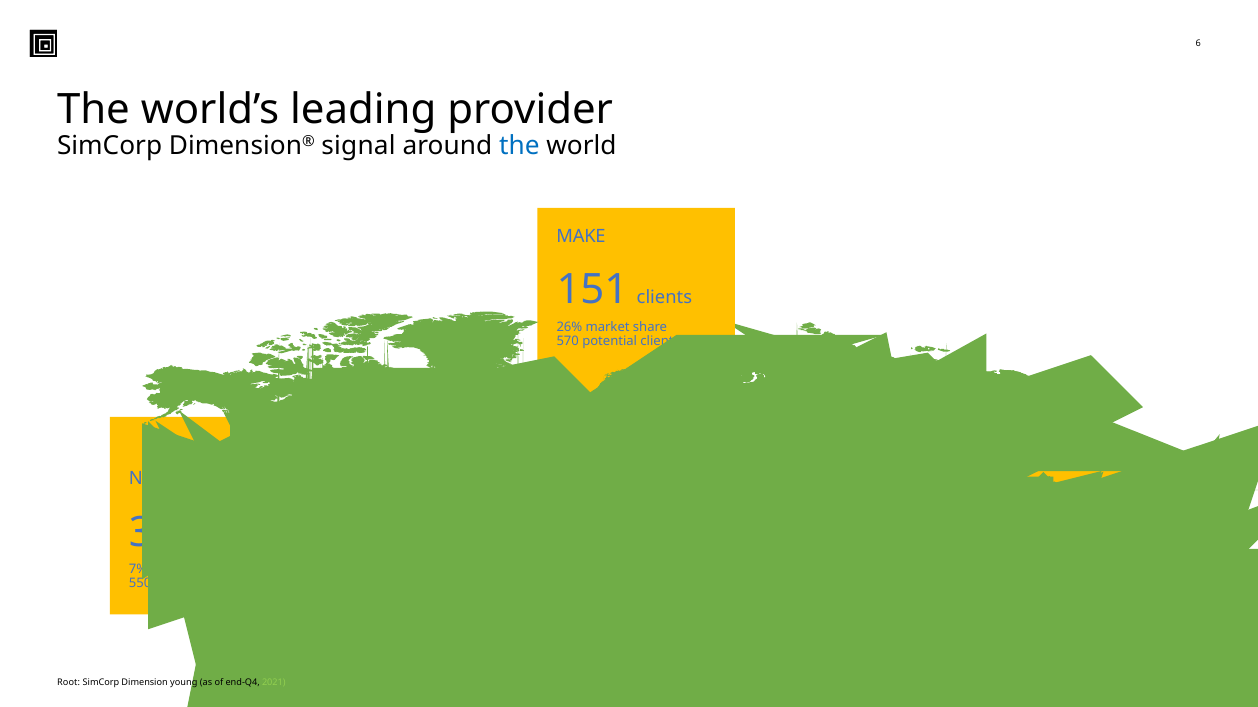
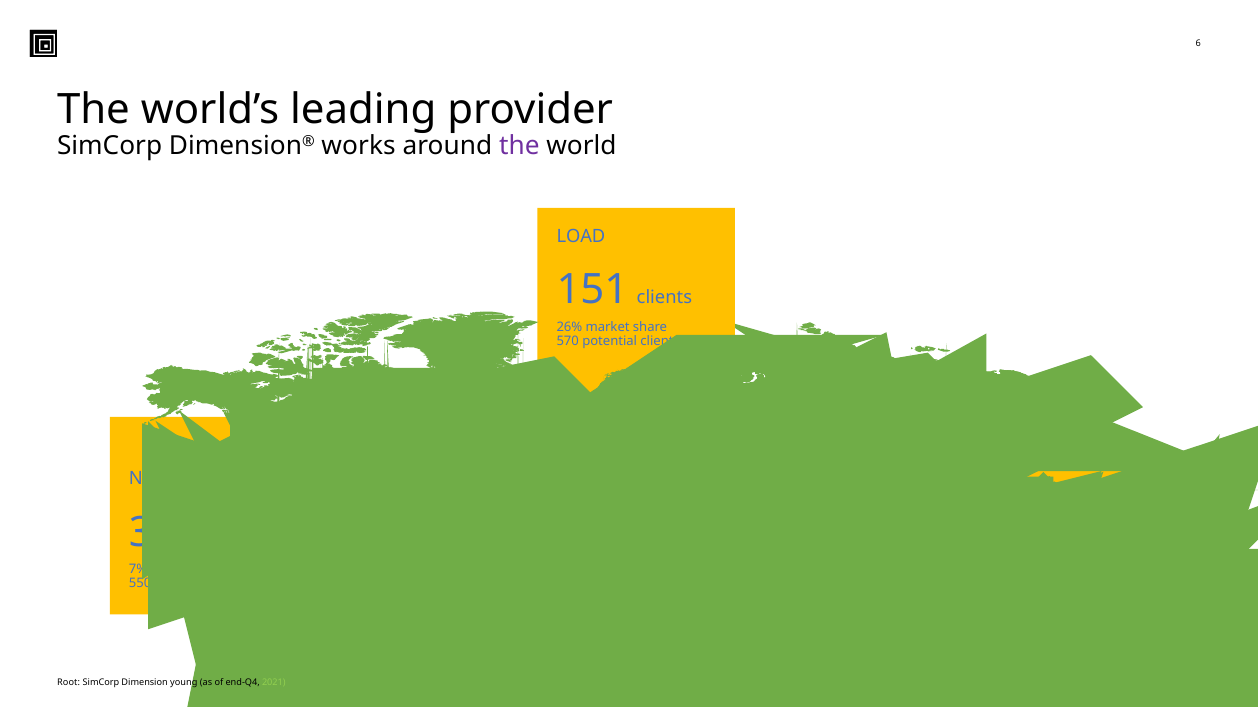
signal: signal -> works (359, 146)
the colour: blue -> purple (519, 146)
MAKE: MAKE -> LOAD (581, 237)
